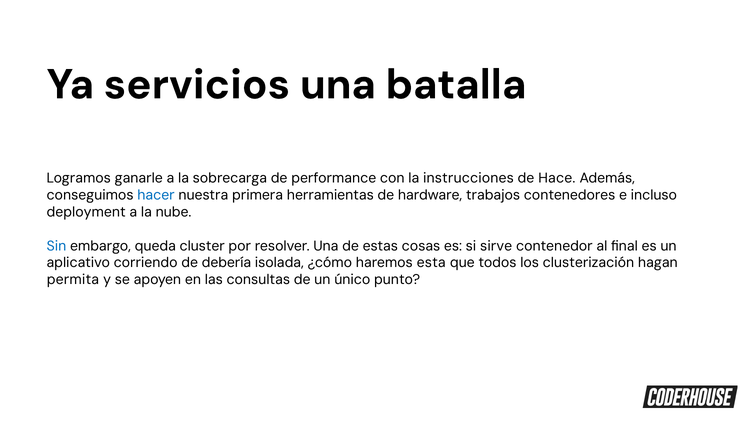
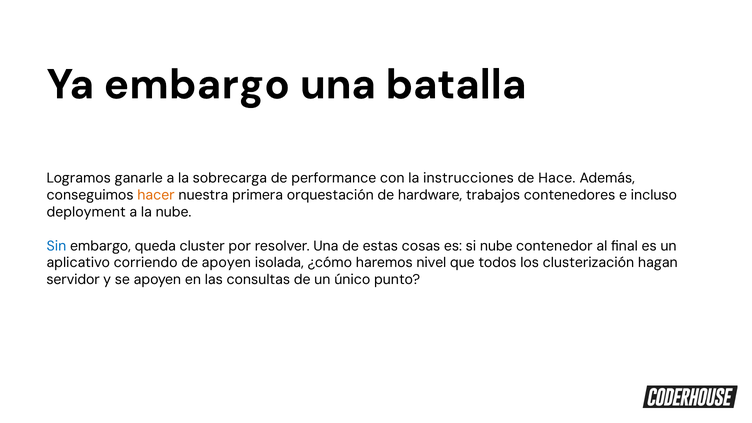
Ya servicios: servicios -> embargo (197, 85)
hacer colour: blue -> orange (156, 195)
herramientas: herramientas -> orquestación (330, 195)
si sirve: sirve -> nube (496, 246)
de debería: debería -> apoyen (226, 263)
esta: esta -> nivel (431, 263)
permita: permita -> servidor (73, 280)
